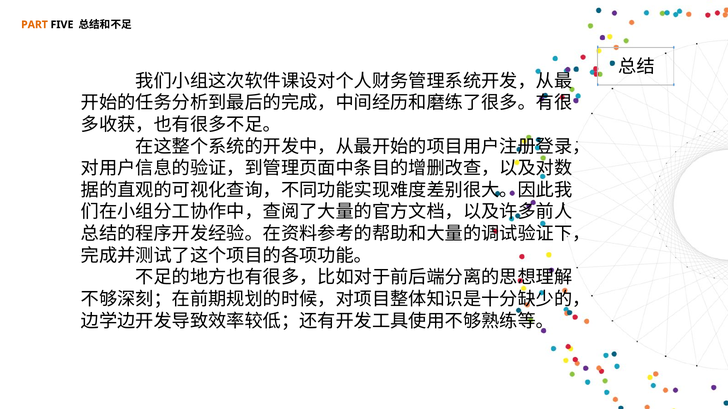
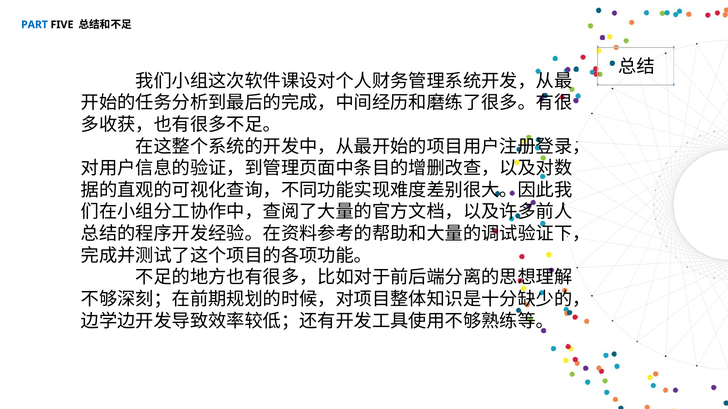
PART colour: orange -> blue (35, 25)
